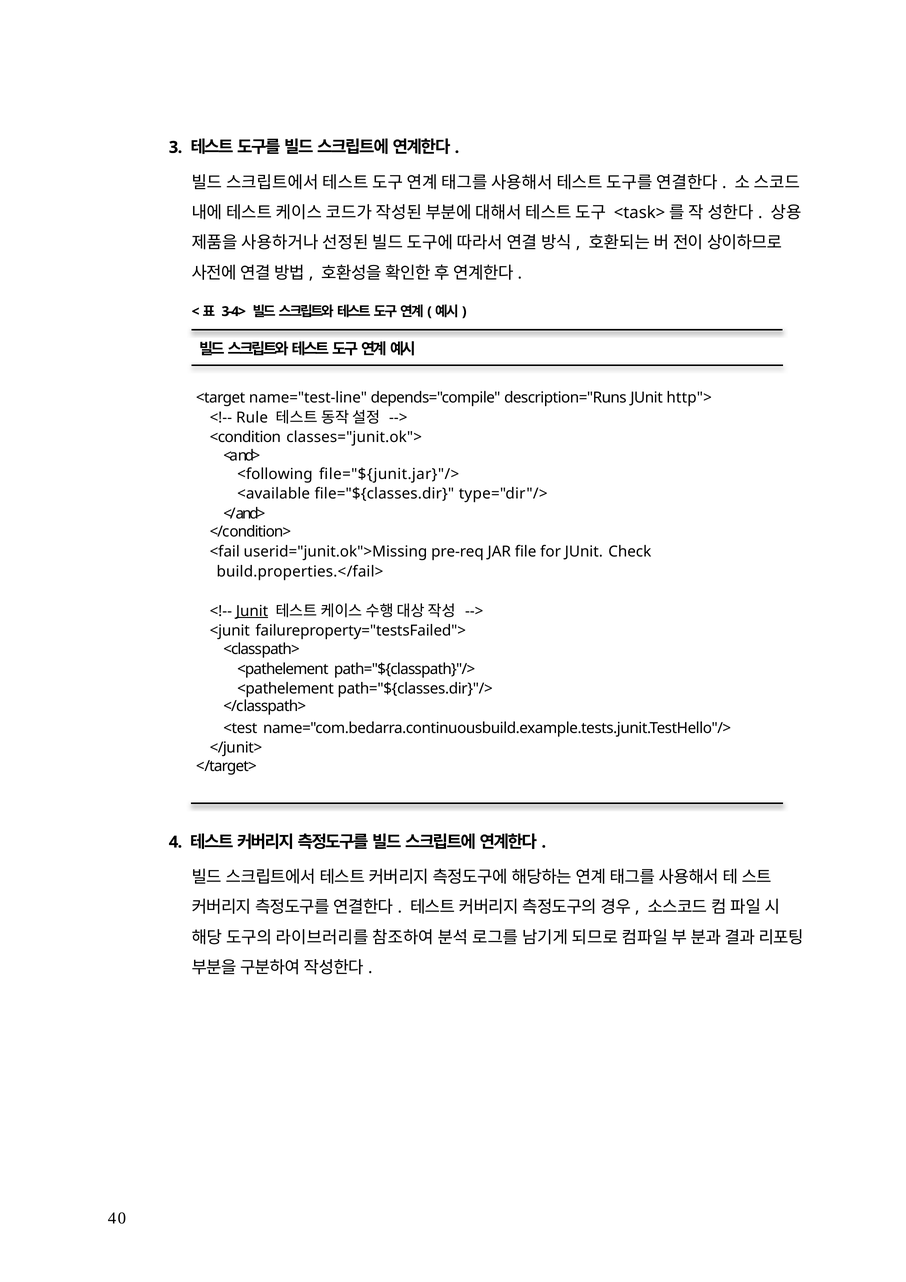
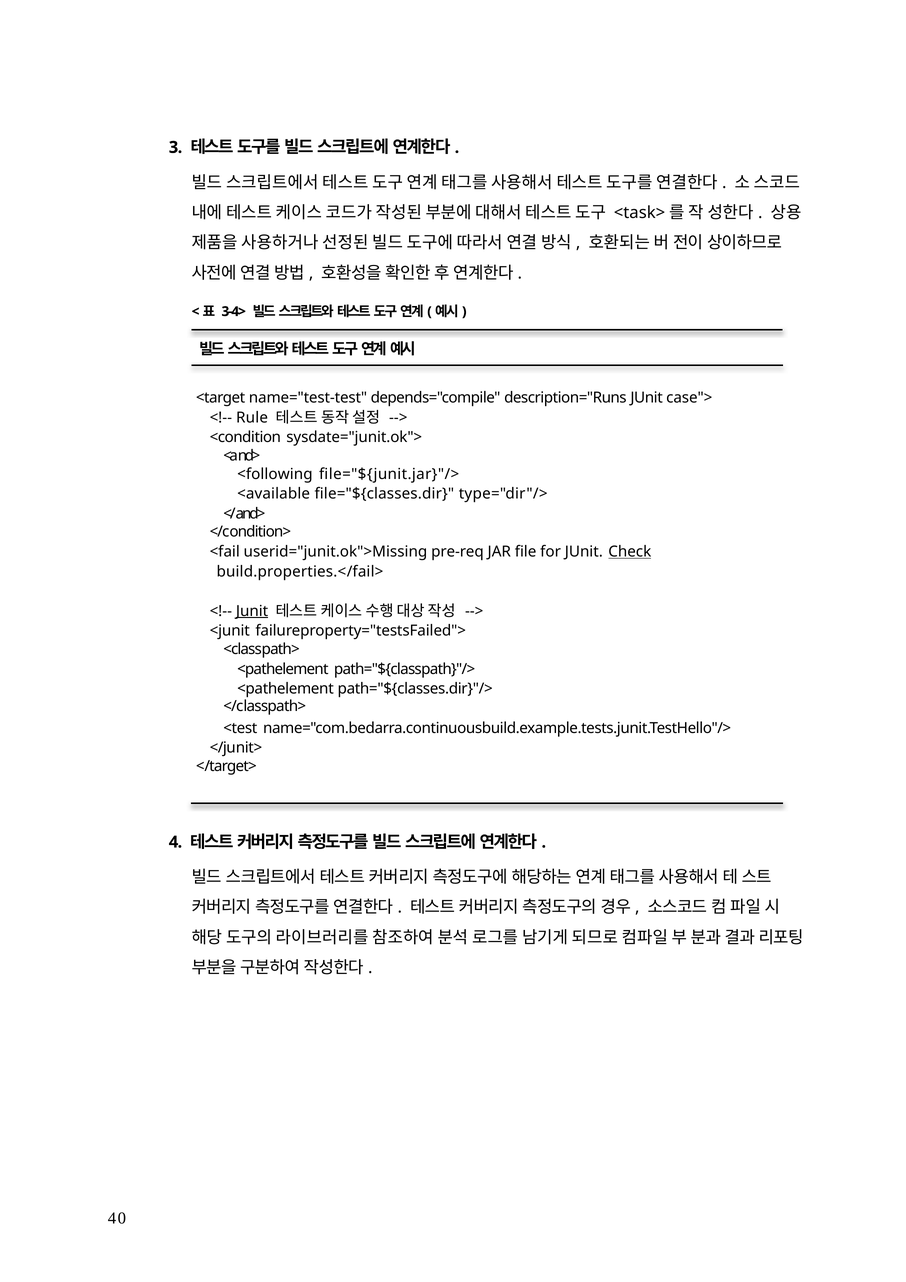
name="test-line: name="test-line -> name="test-test (308, 398)
http">: http"> -> case"> (689, 398)
classes="junit.ok">: classes="junit.ok"> -> sysdate="junit.ok"> (354, 437)
Check underline: none -> present (630, 552)
